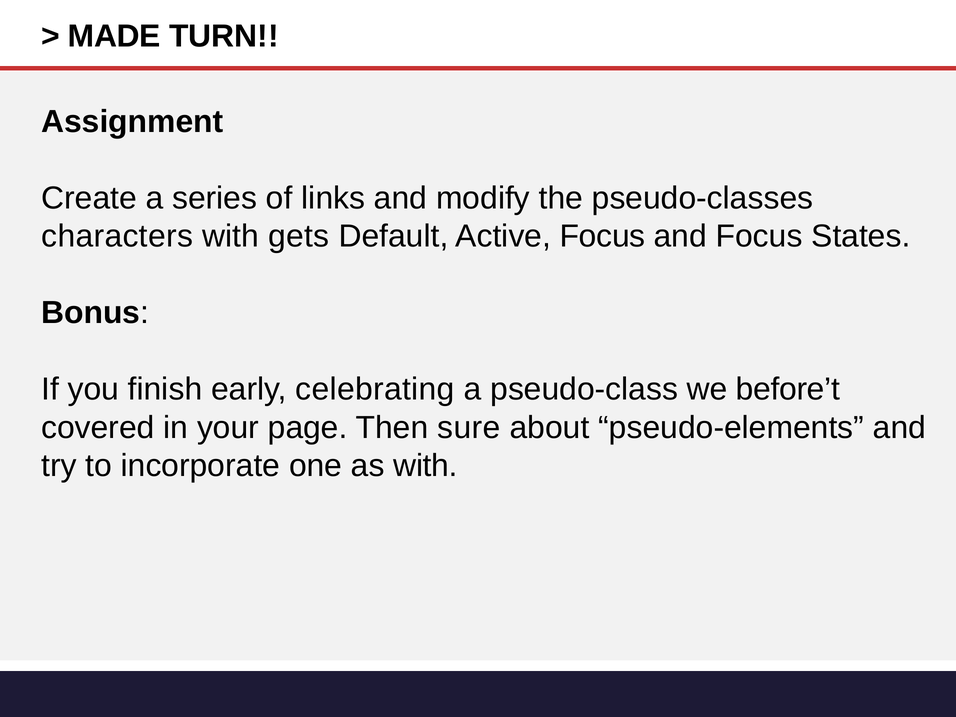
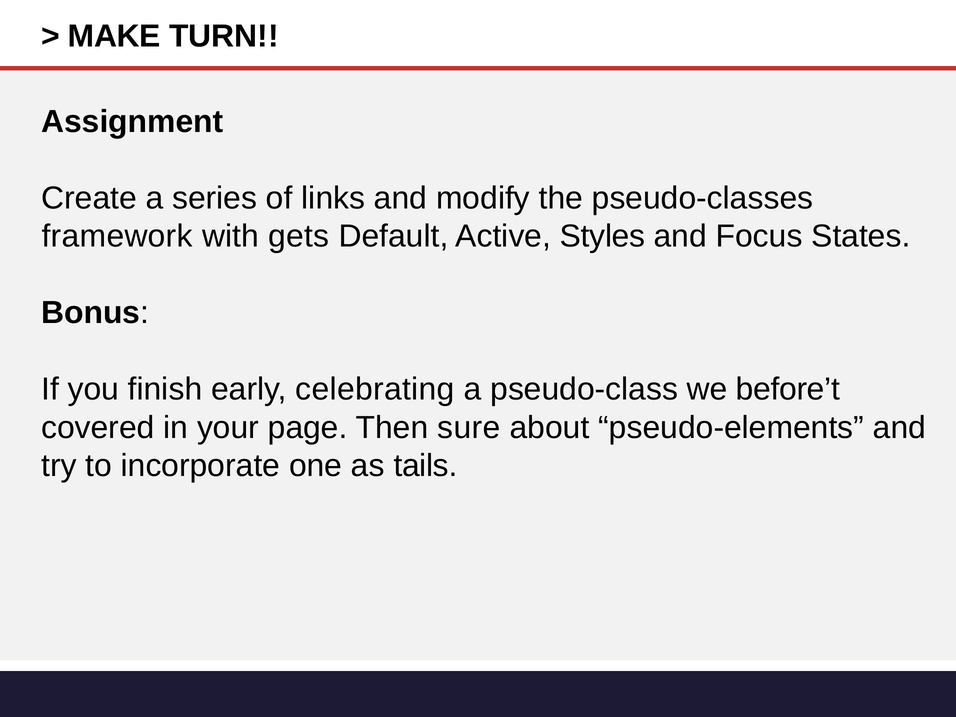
MADE: MADE -> MAKE (114, 36)
characters: characters -> framework (117, 236)
Active Focus: Focus -> Styles (603, 236)
as with: with -> tails (425, 466)
